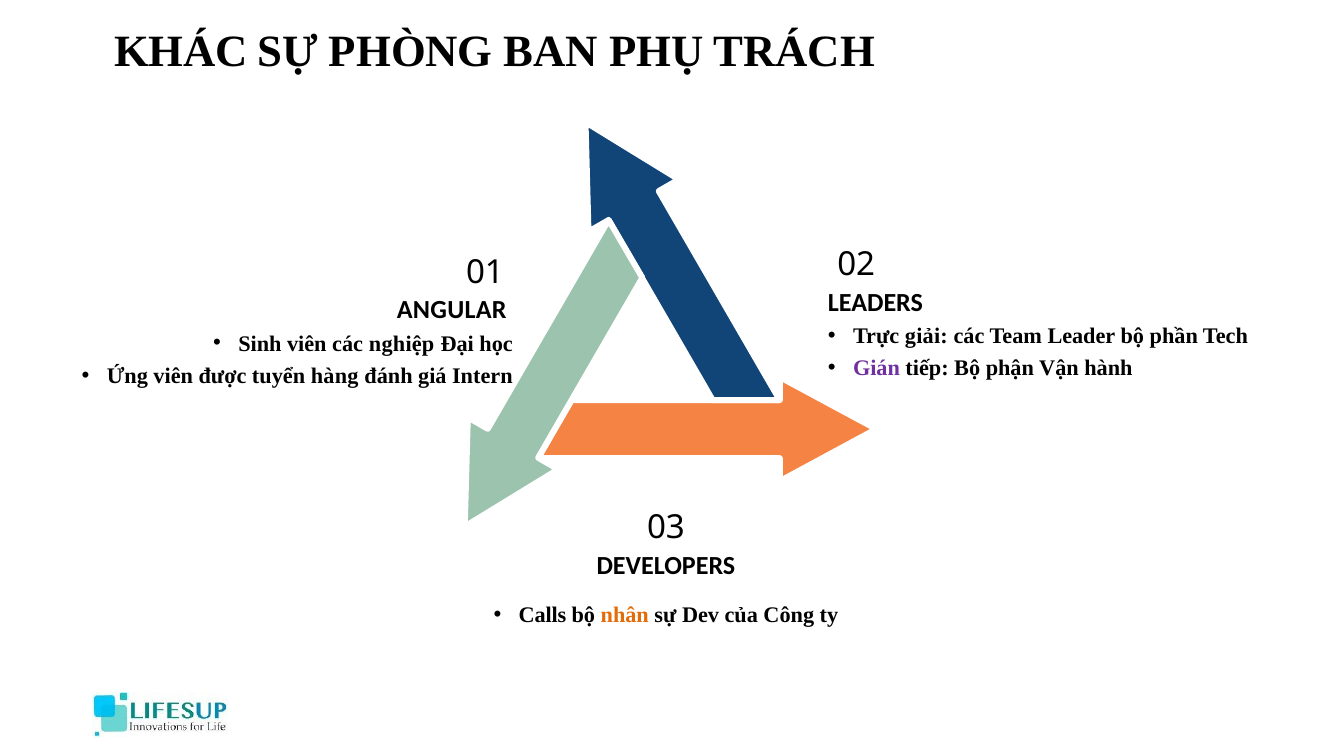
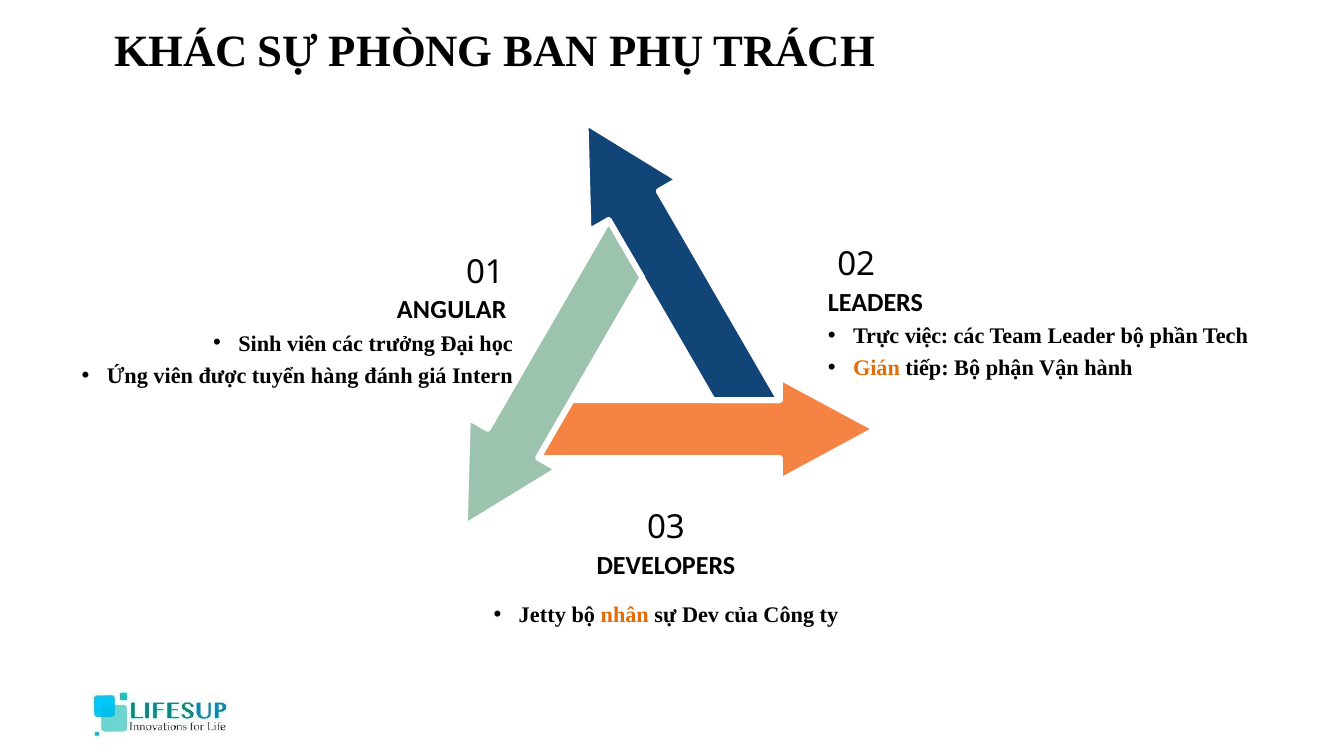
giải: giải -> việc (927, 336)
nghiệp: nghiệp -> trưởng (402, 344)
Gián colour: purple -> orange (877, 368)
Calls: Calls -> Jetty (542, 616)
